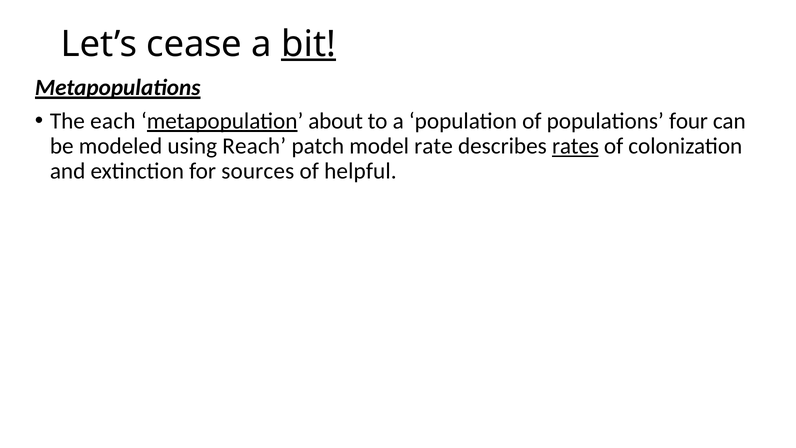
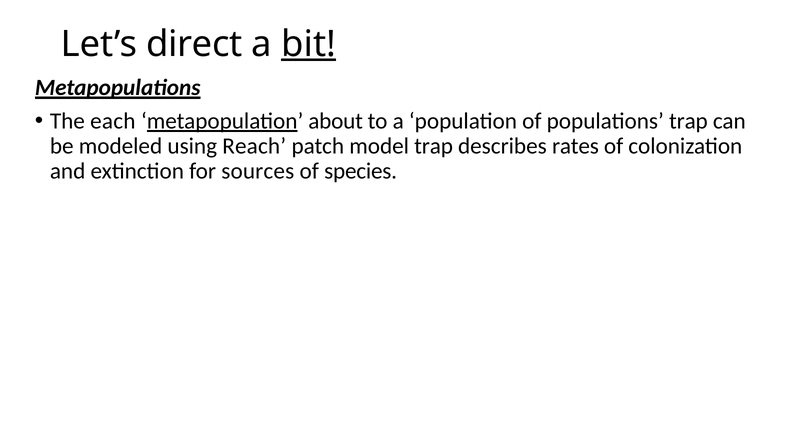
cease: cease -> direct (194, 44)
populations four: four -> trap (688, 121)
model rate: rate -> trap (434, 146)
rates underline: present -> none (575, 146)
of helpful: helpful -> species (361, 171)
